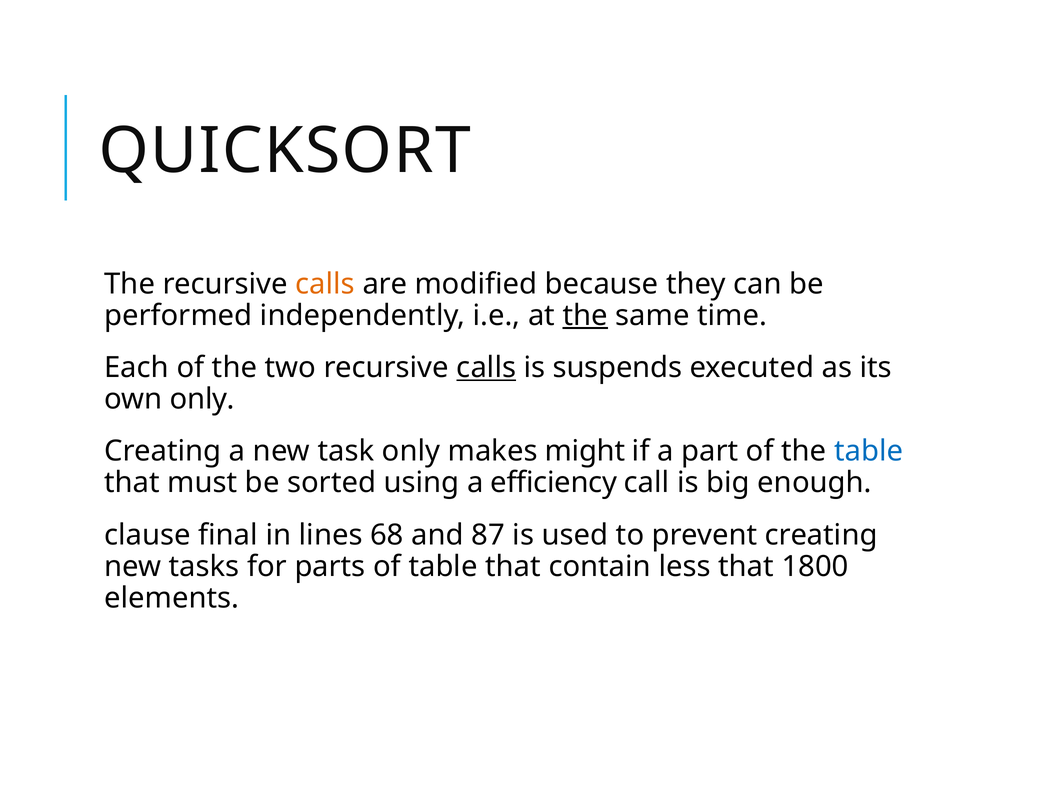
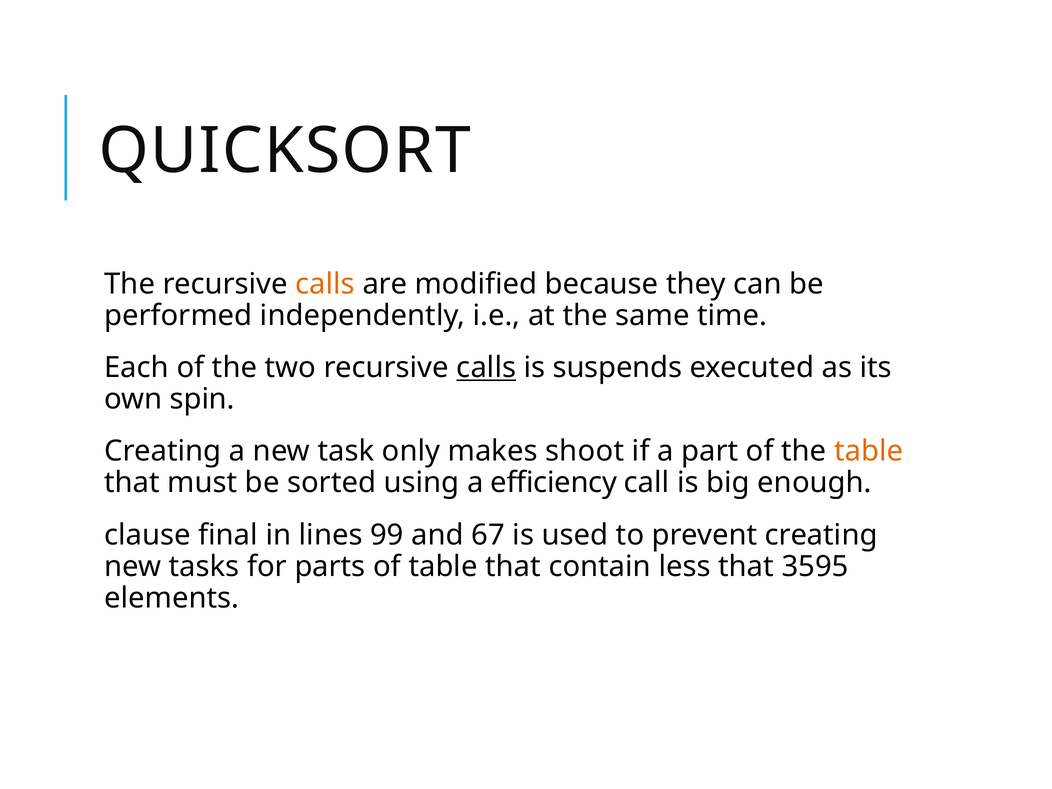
the underline: present -> none (585, 316)
own only: only -> spin (202, 399)
might: might -> shoot (585, 451)
table colour: blue -> orange (869, 451)
68: 68 -> 99 (387, 535)
87: 87 -> 67 (488, 535)
1800: 1800 -> 3595 (815, 567)
